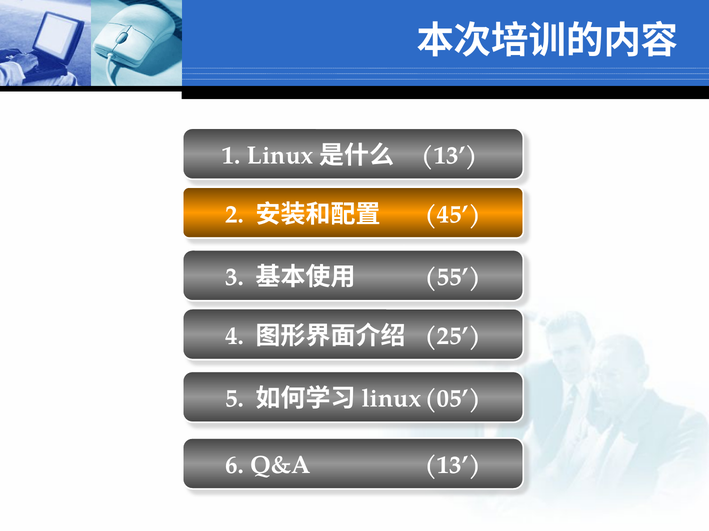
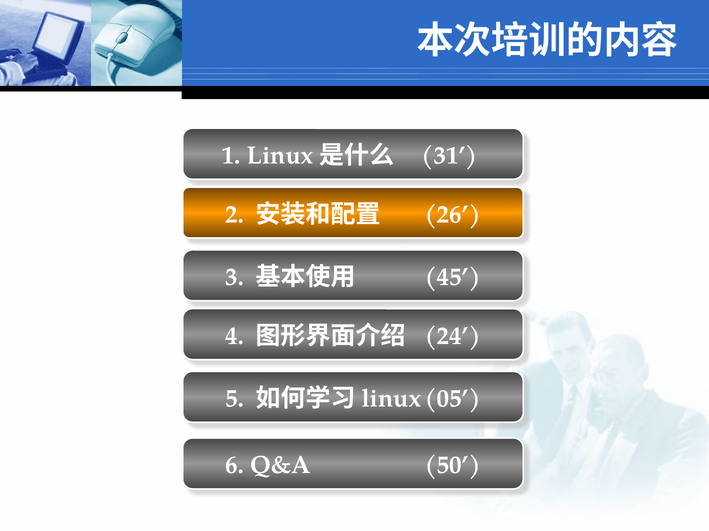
13: 13 -> 31 (450, 156)
45: 45 -> 26 (453, 215)
55: 55 -> 45 (453, 277)
25: 25 -> 24 (453, 336)
Q&A 13: 13 -> 50 (453, 466)
